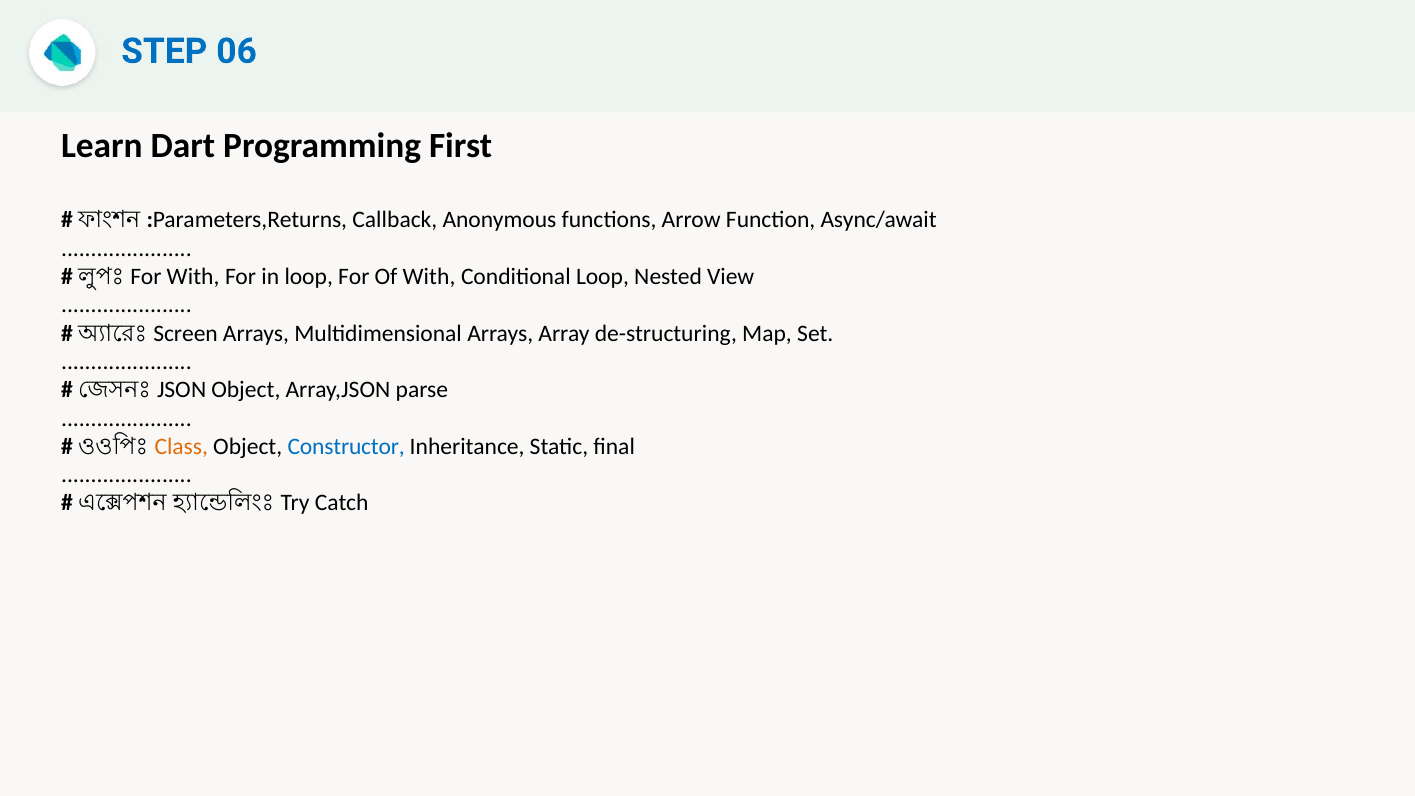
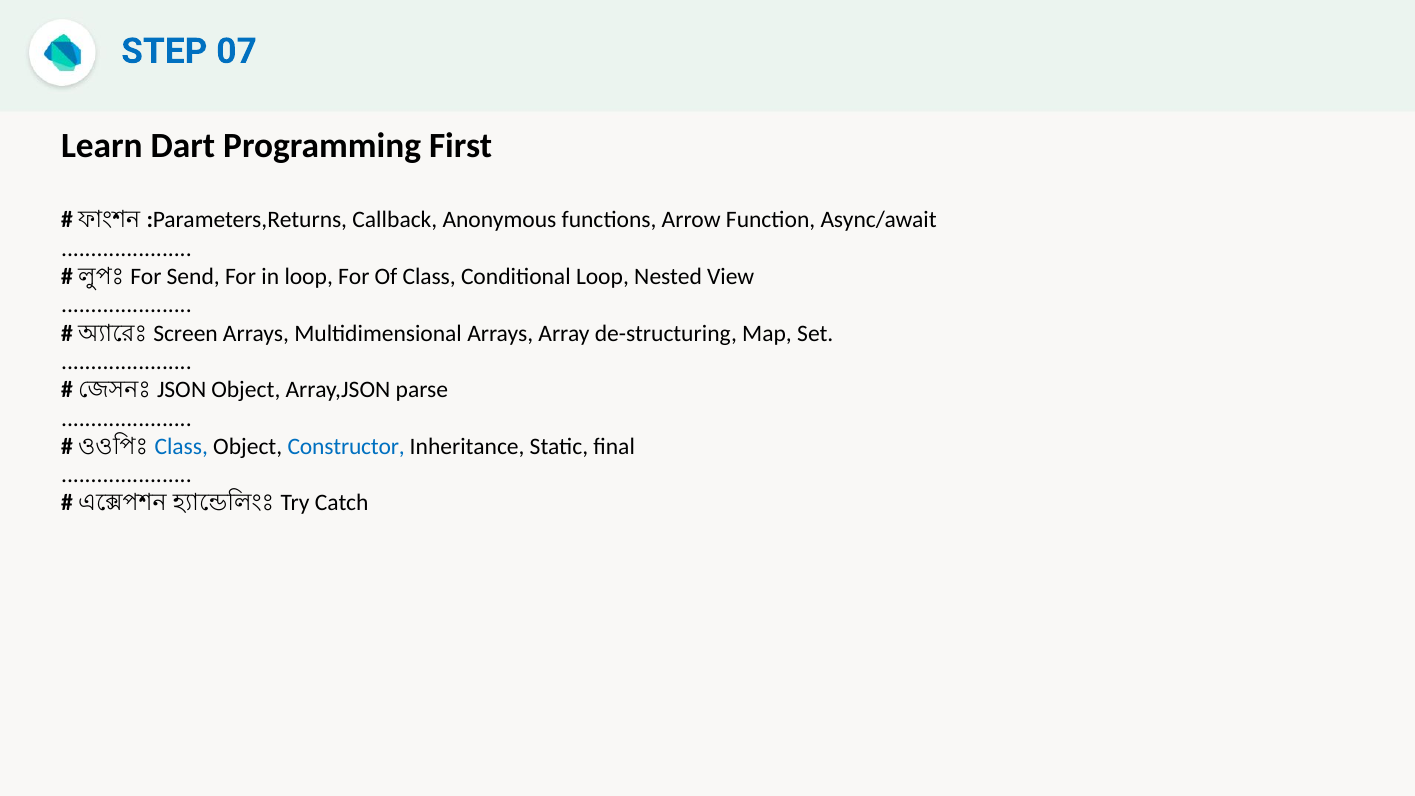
06: 06 -> 07 (237, 51)
For With: With -> Send (193, 277)
Of With: With -> Class (429, 277)
Class colour: orange -> blue (181, 447)
